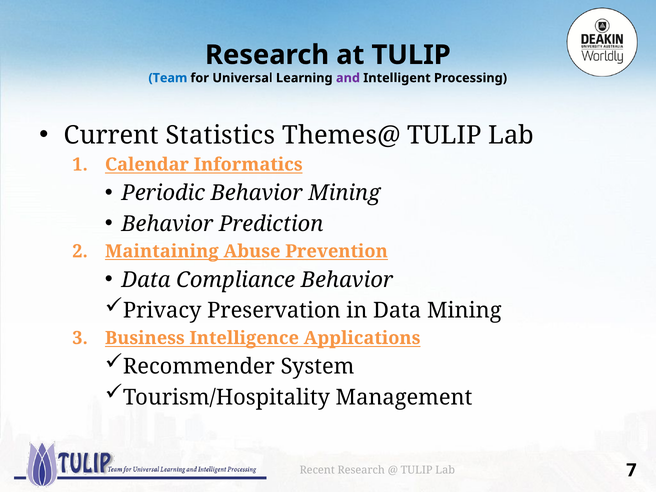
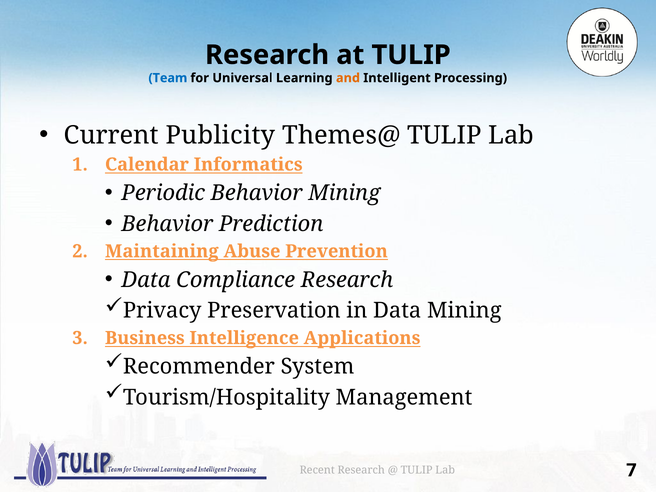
and colour: purple -> orange (348, 78)
Statistics: Statistics -> Publicity (220, 135)
Compliance Behavior: Behavior -> Research (347, 280)
